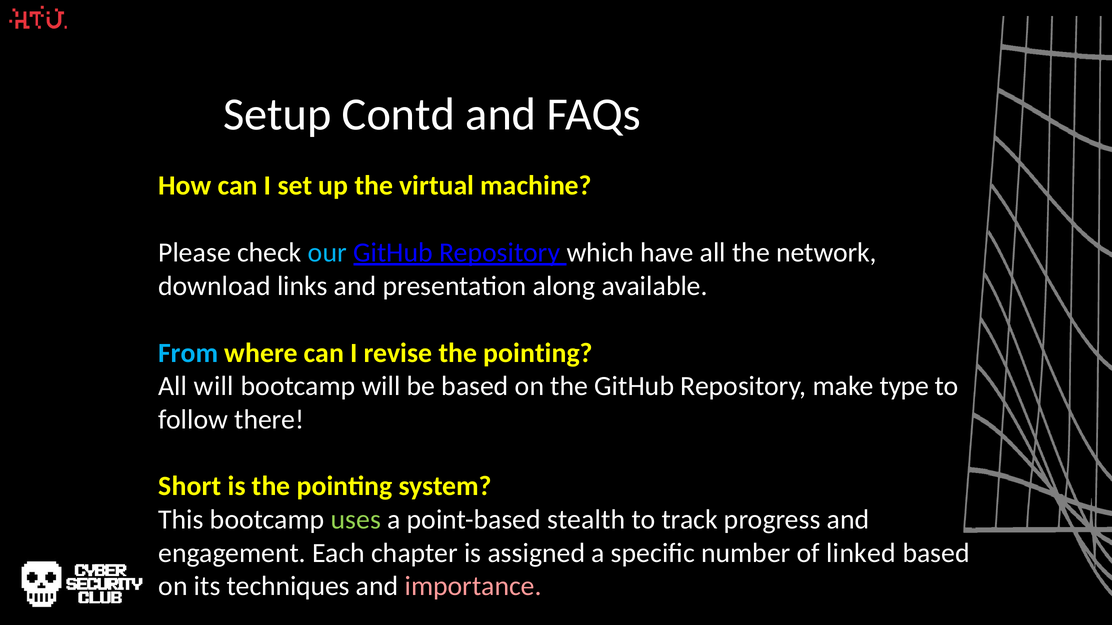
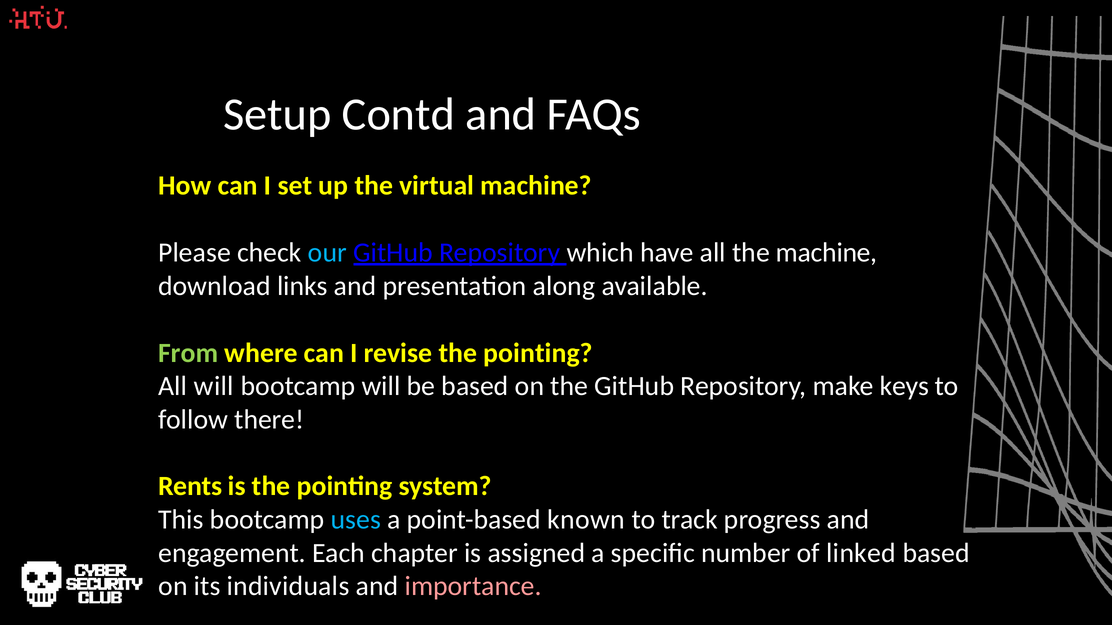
the network: network -> machine (827, 253)
From colour: light blue -> light green (188, 353)
type: type -> keys (904, 387)
Short: Short -> Rents (190, 487)
uses colour: light green -> light blue (356, 520)
stealth: stealth -> known (586, 520)
techniques: techniques -> individuals (288, 587)
